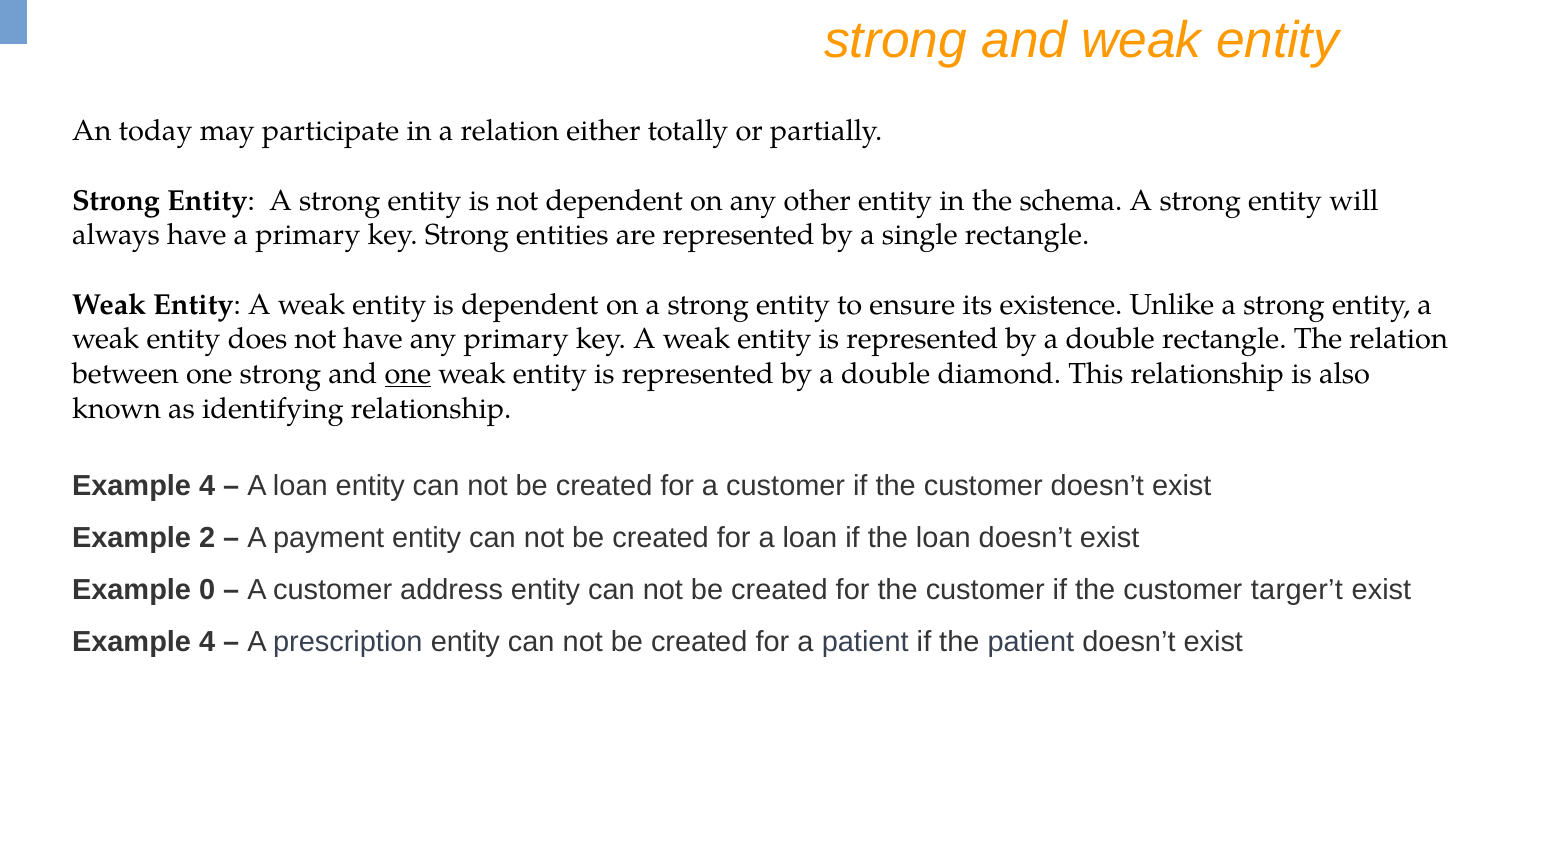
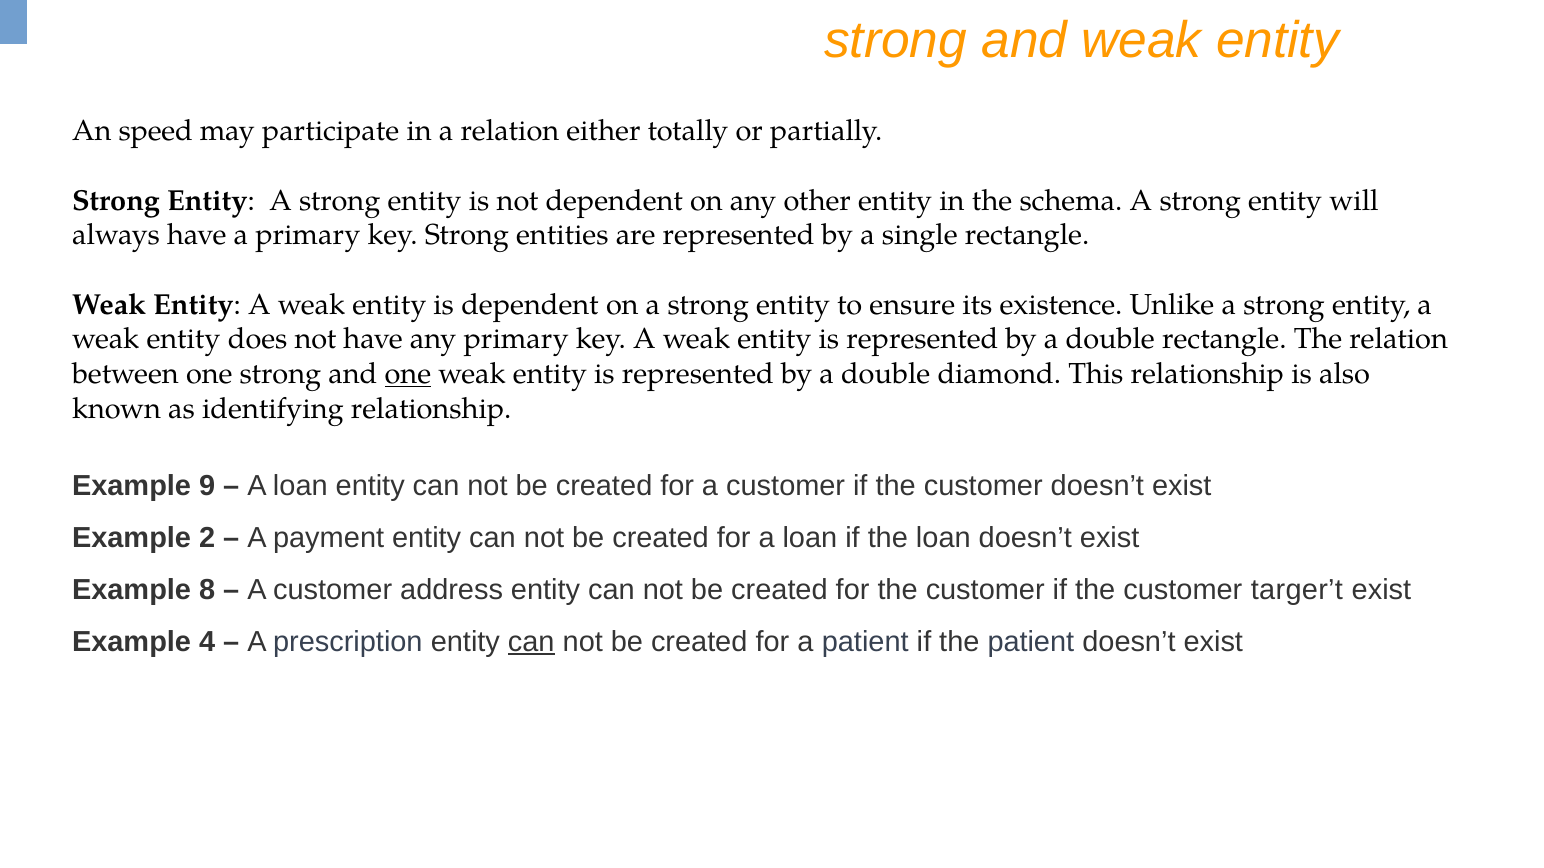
today: today -> speed (156, 131)
4: 4 -> 9 (207, 486)
0: 0 -> 8 (207, 590)
can underline: none -> present (531, 642)
